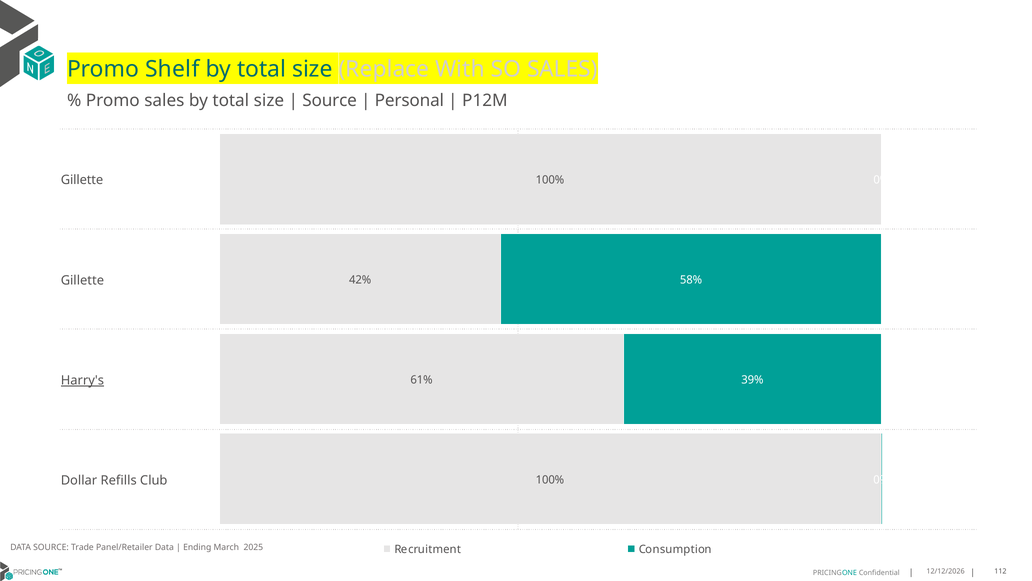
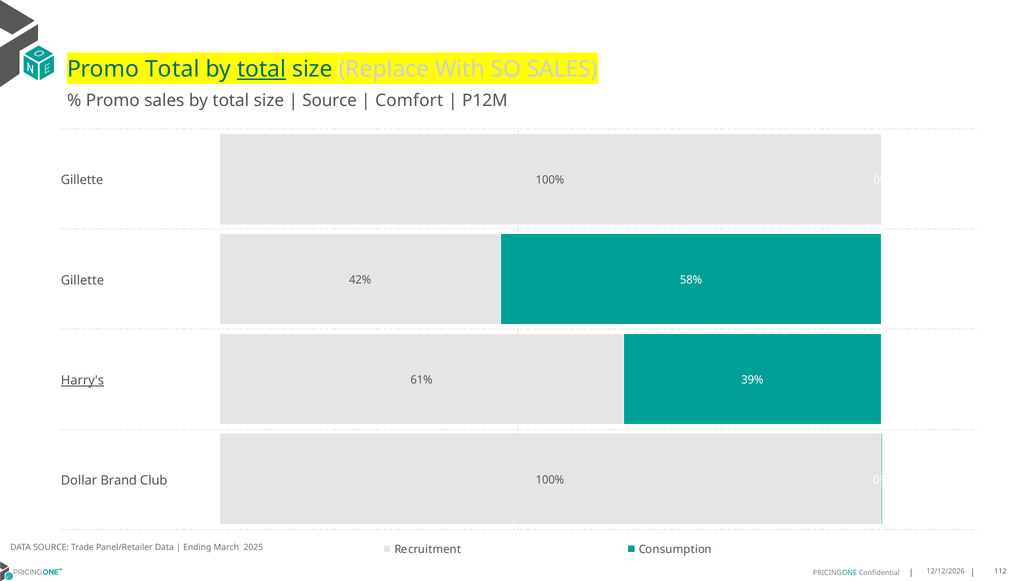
Promo Shelf: Shelf -> Total (172, 69)
total underline: none -> present (262, 69)
Personal: Personal -> Comfort (409, 101)
Refills: Refills -> Brand (119, 480)
